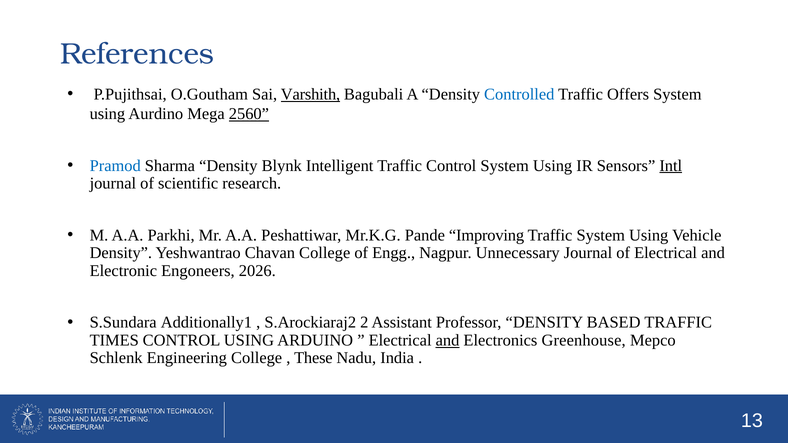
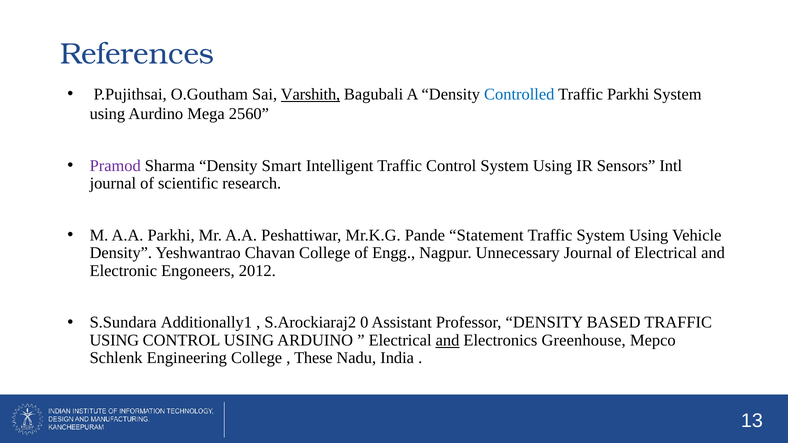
Traffic Offers: Offers -> Parkhi (628, 94)
2560 underline: present -> none (249, 114)
Pramod colour: blue -> purple (115, 166)
Blynk: Blynk -> Smart (282, 166)
Intl underline: present -> none (671, 166)
Improving: Improving -> Statement (486, 235)
2026: 2026 -> 2012 (257, 271)
2: 2 -> 0 (364, 323)
TIMES: TIMES -> USING (114, 340)
